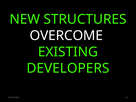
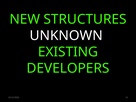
OVERCOME: OVERCOME -> UNKNOWN (66, 36)
